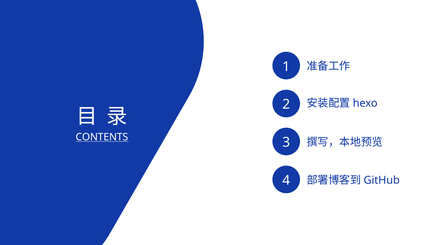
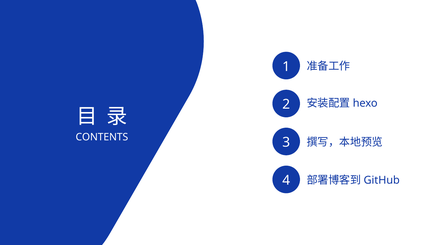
CONTENTS underline: present -> none (102, 137)
